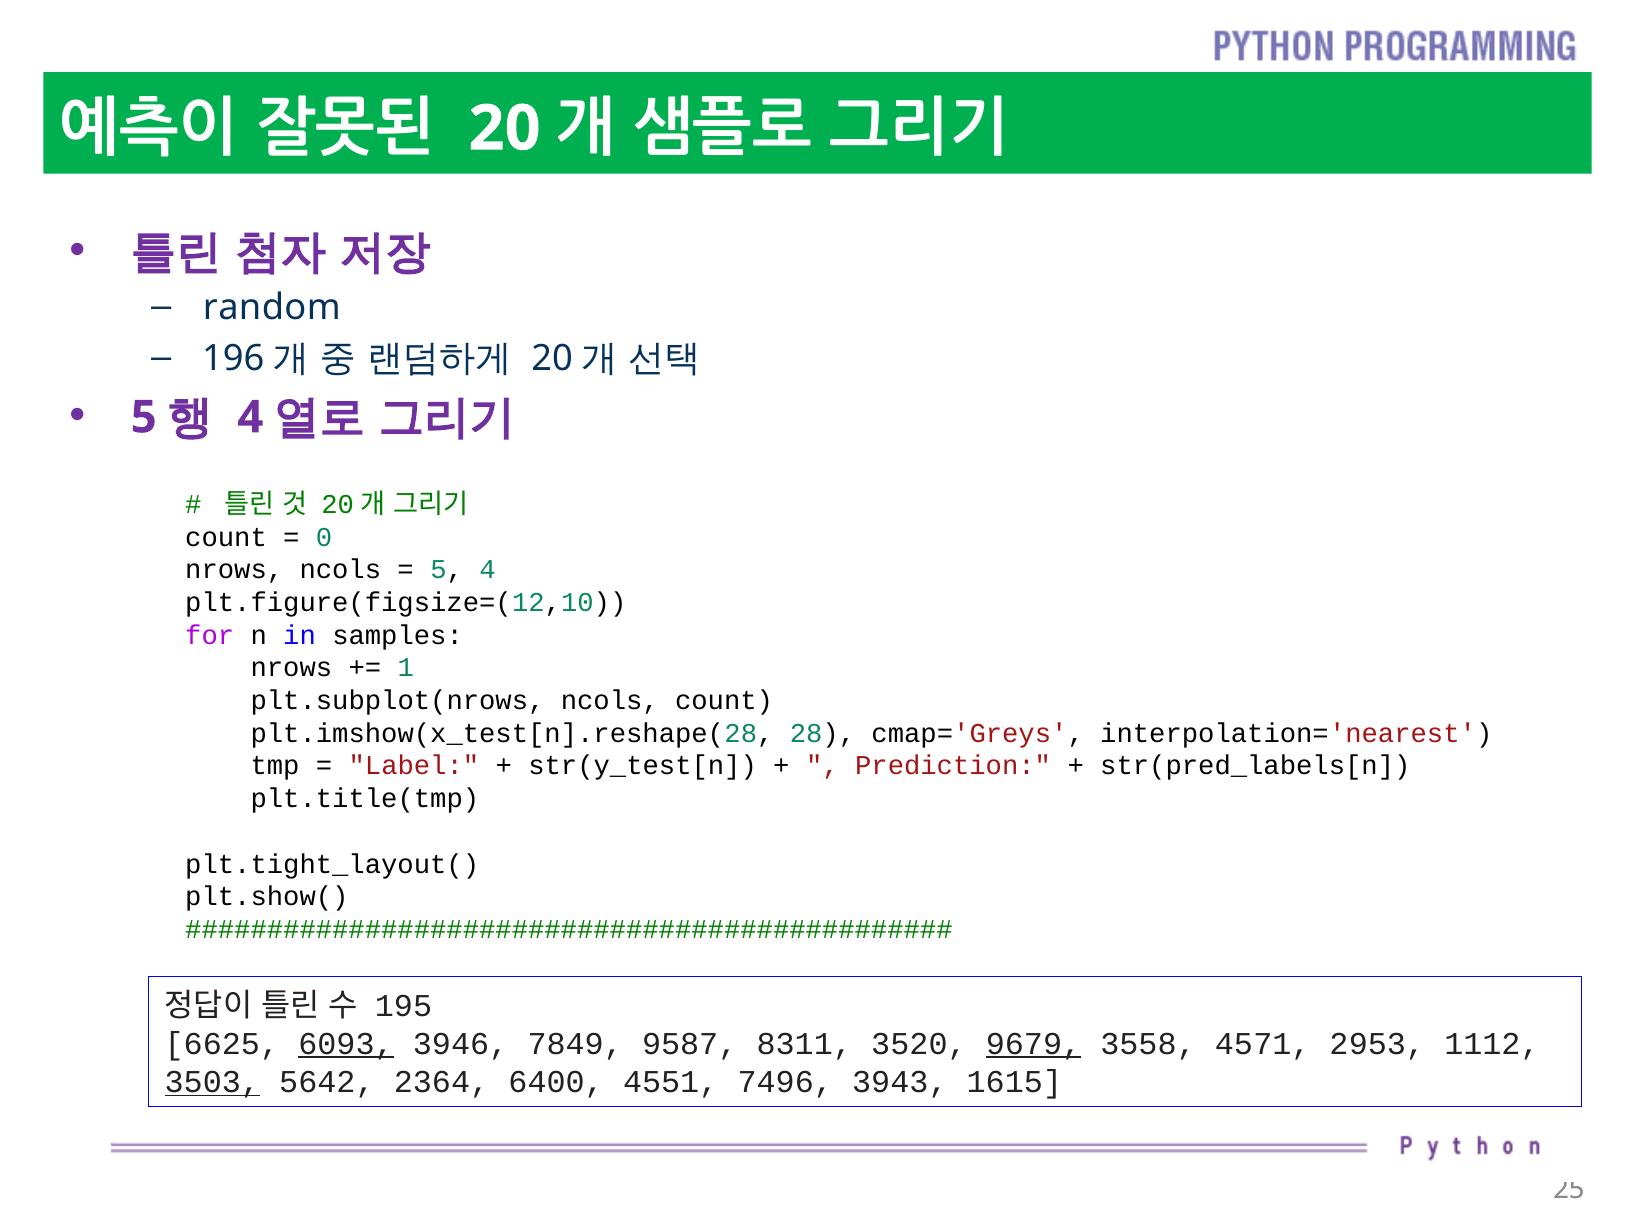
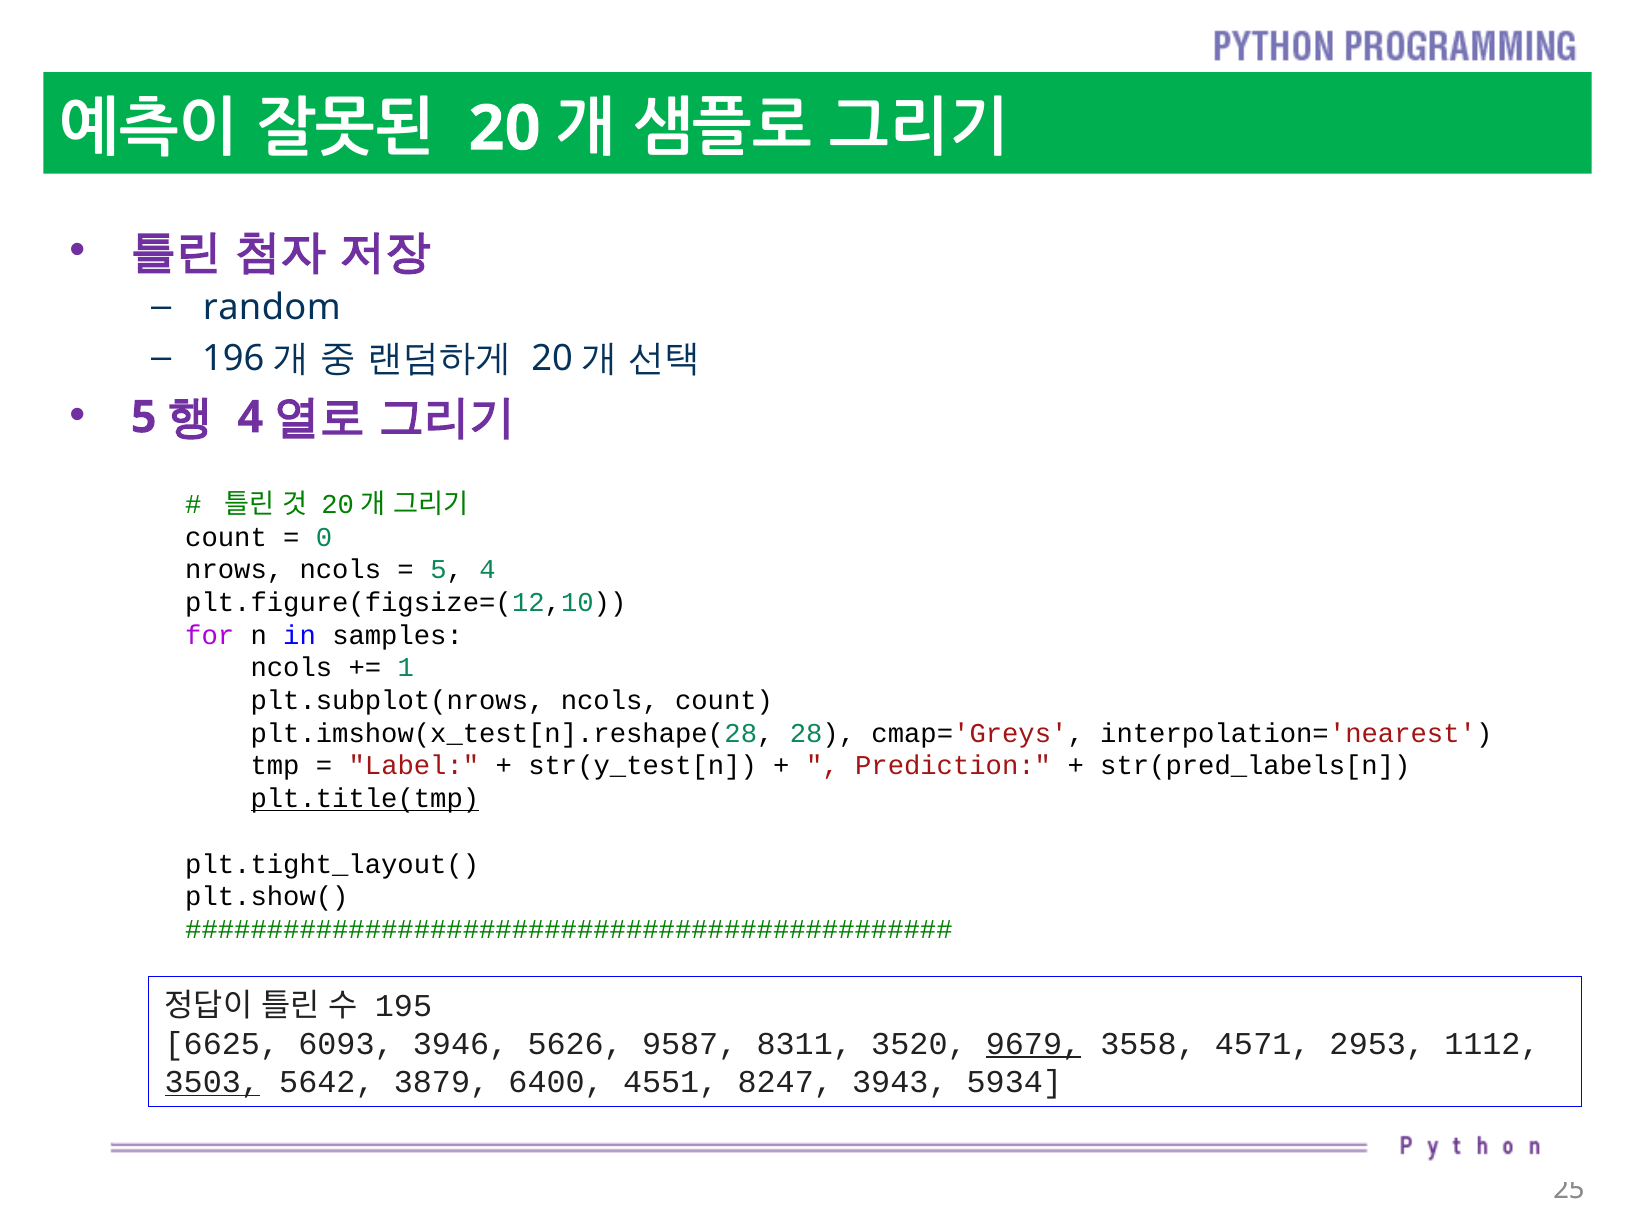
nrows: nrows -> ncols (291, 668)
plt.title(tmp underline: none -> present (365, 798)
6093 underline: present -> none (346, 1043)
7849: 7849 -> 5626 (575, 1043)
2364: 2364 -> 3879 (441, 1081)
7496: 7496 -> 8247 (785, 1081)
1615: 1615 -> 5934 (1014, 1081)
